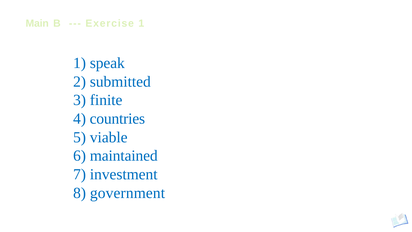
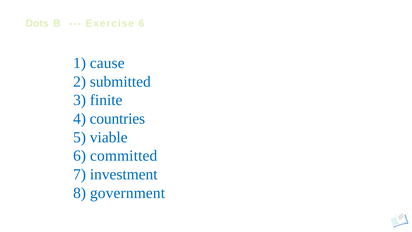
Main: Main -> Dots (37, 23)
Exercise 1: 1 -> 6 (141, 23)
speak: speak -> cause (107, 63)
maintained: maintained -> committed (124, 156)
